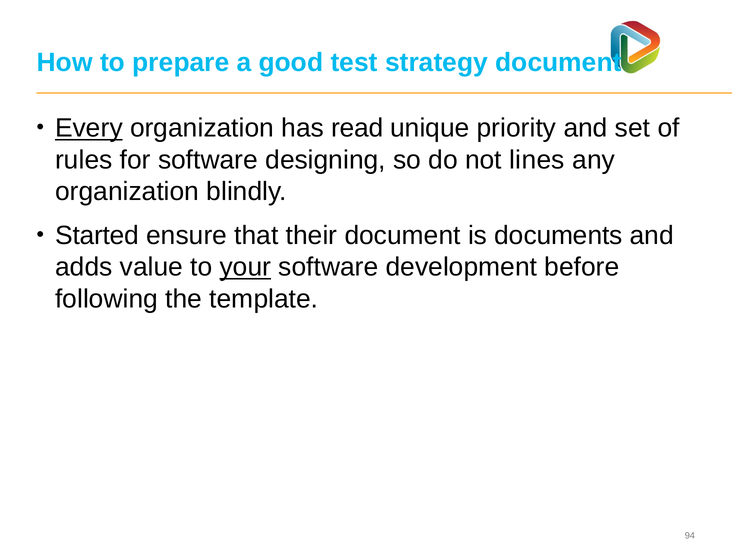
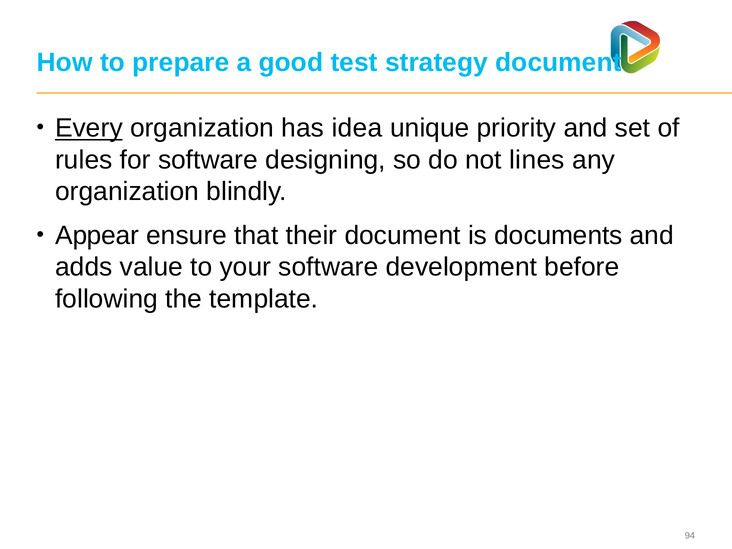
read: read -> idea (357, 128)
Started: Started -> Appear (97, 236)
your underline: present -> none (245, 267)
